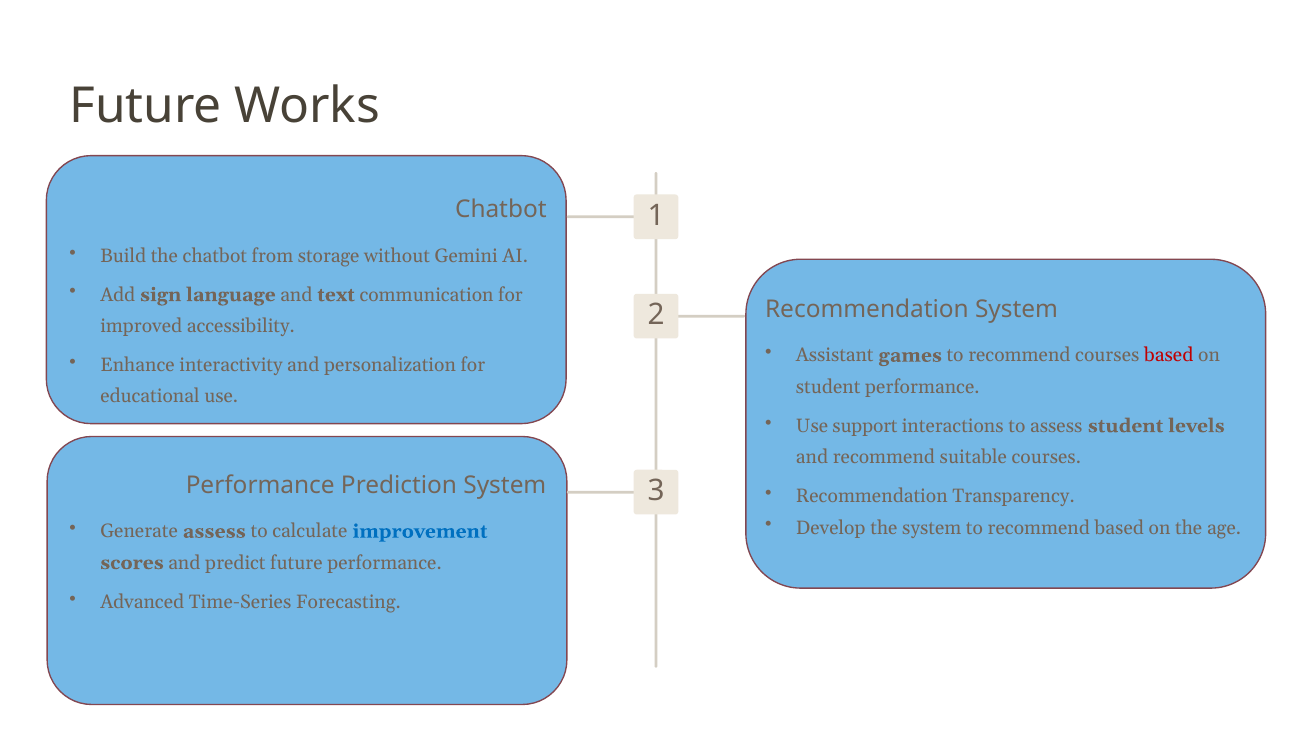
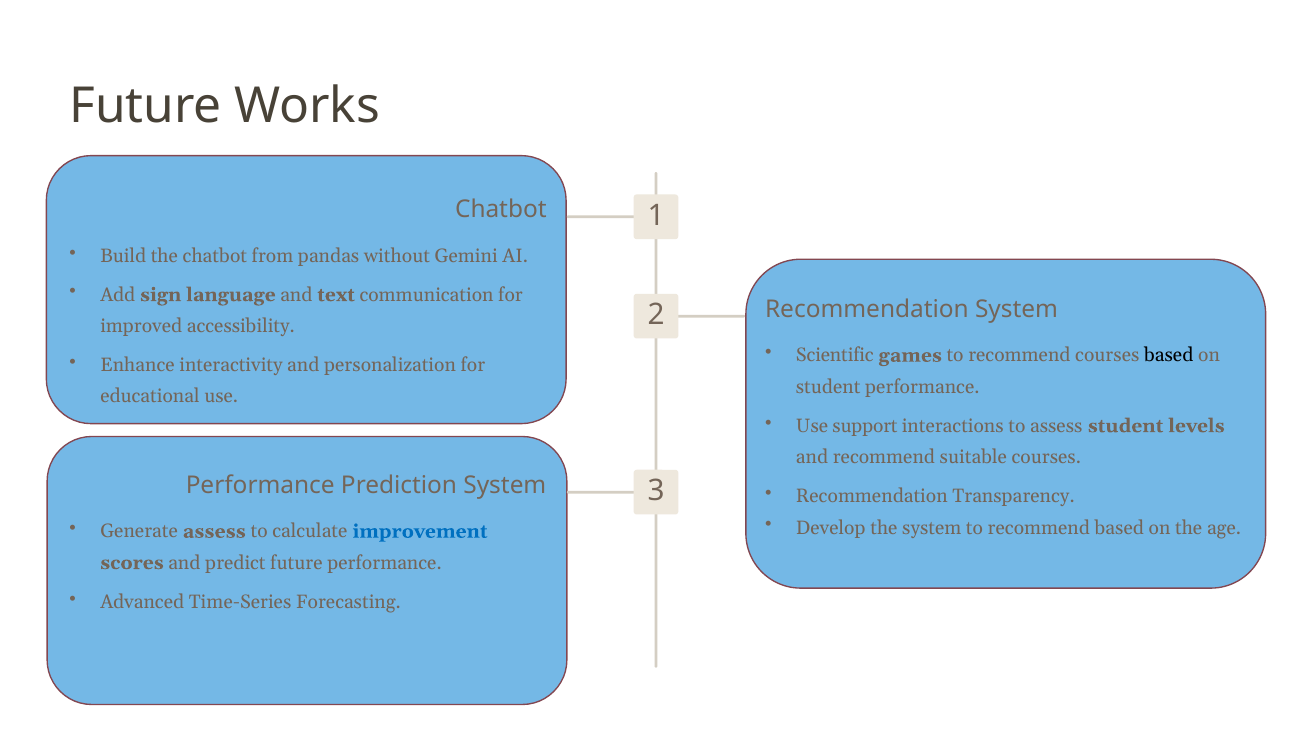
storage: storage -> pandas (329, 256)
Assistant: Assistant -> Scientific (835, 355)
based colour: red -> black (1169, 355)
